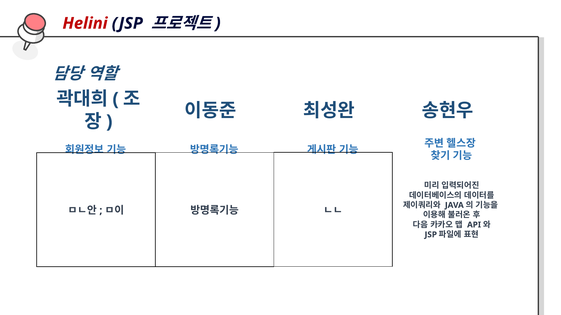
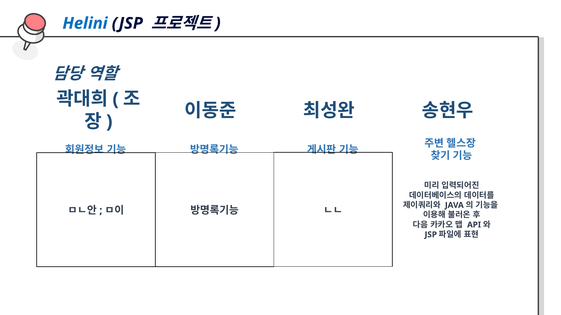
Helini colour: red -> blue (85, 23)
